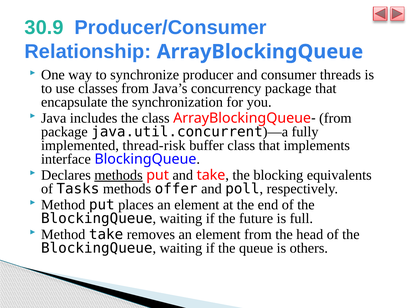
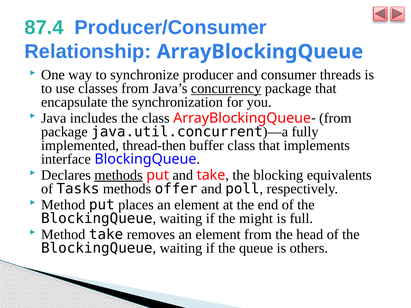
30.9: 30.9 -> 87.4 (44, 28)
concurrency underline: none -> present (226, 89)
thread-risk: thread-risk -> thread-then (154, 146)
future: future -> might (256, 219)
